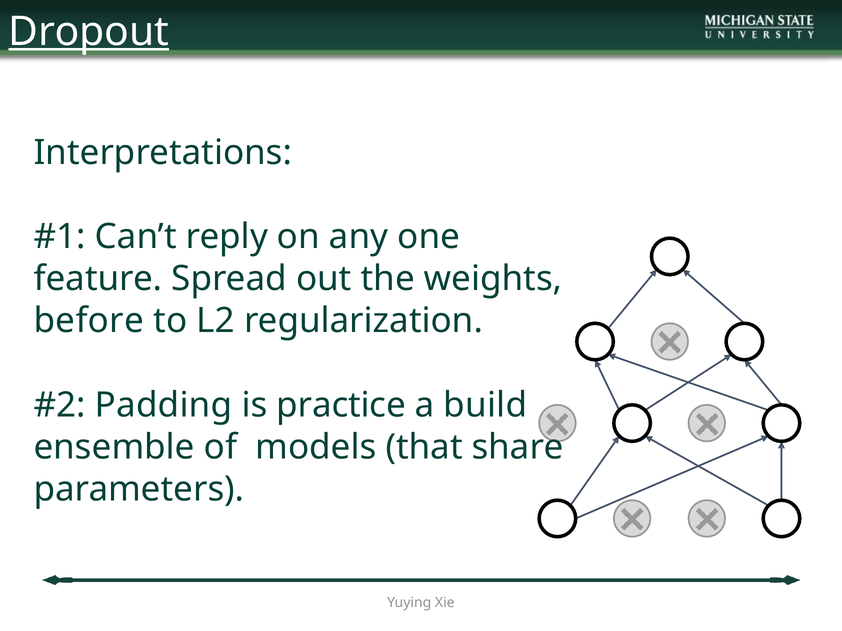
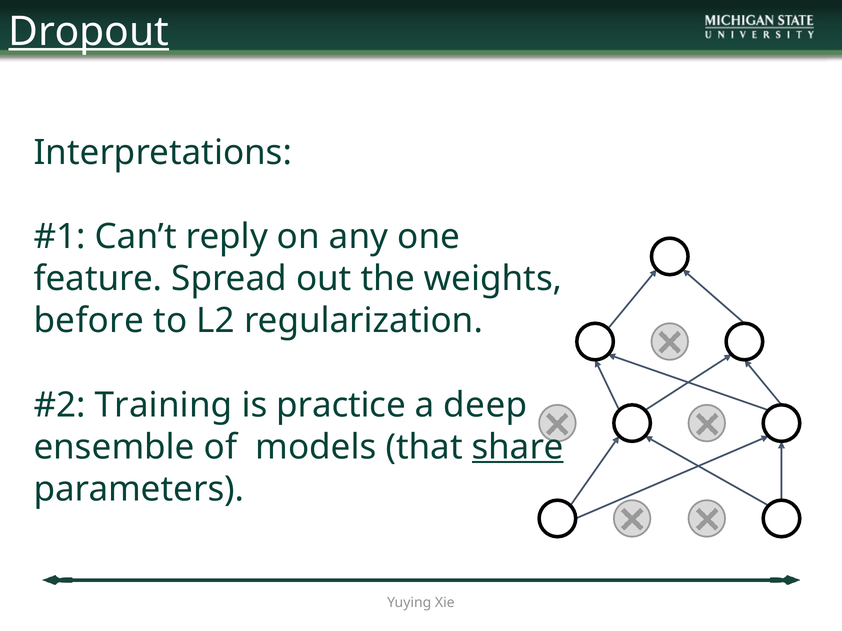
Padding: Padding -> Training (164, 405)
build: build -> deep (485, 405)
share underline: none -> present (518, 447)
